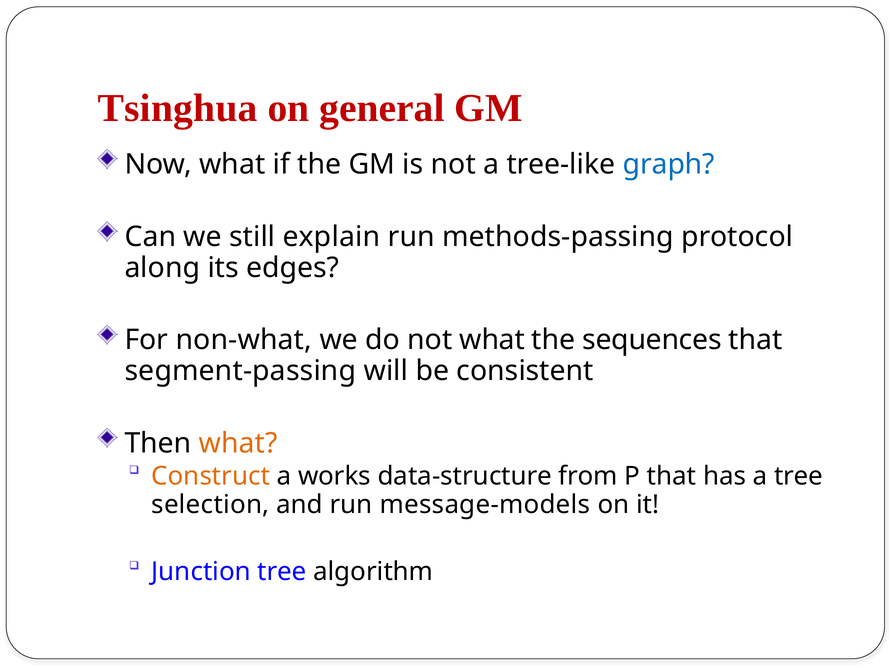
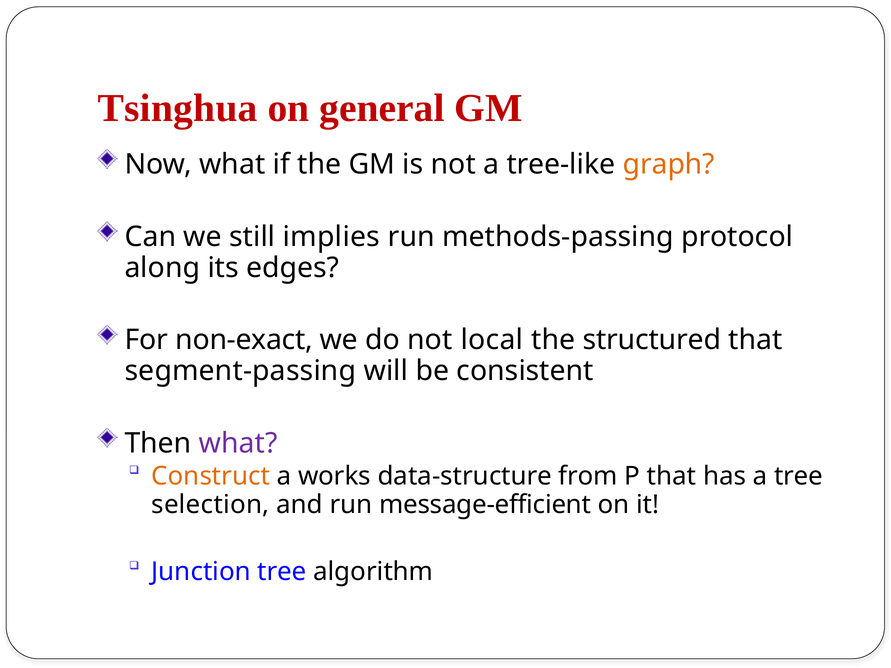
graph colour: blue -> orange (669, 165)
explain: explain -> implies (331, 237)
non-what: non-what -> non-exact (244, 340)
not what: what -> local (492, 340)
sequences: sequences -> structured (652, 340)
what colour: orange -> purple (238, 443)
message-models: message-models -> message-efficient (485, 505)
